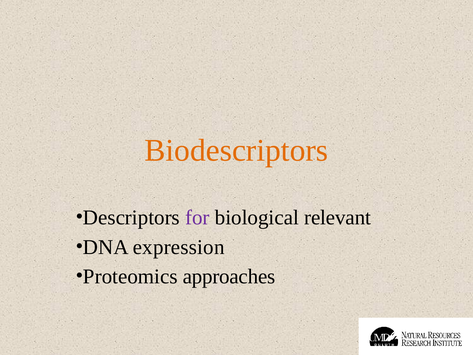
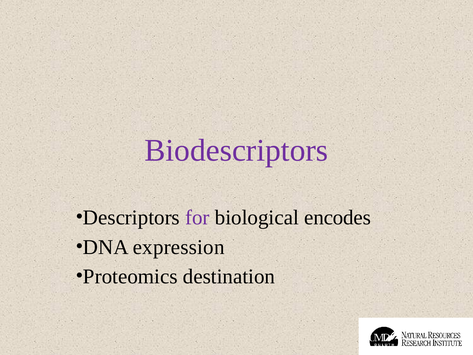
Biodescriptors colour: orange -> purple (236, 150)
relevant: relevant -> encodes (338, 217)
approaches: approaches -> destination (229, 276)
